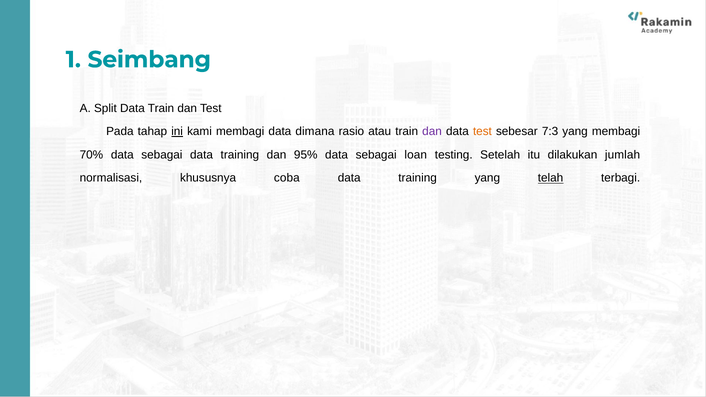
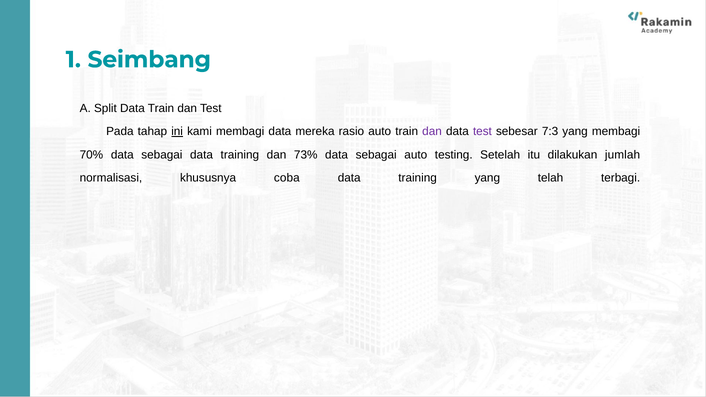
dimana: dimana -> mereka (315, 132)
rasio atau: atau -> auto (380, 132)
test colour: orange -> purple (482, 132)
95%: 95% -> 73% (306, 155)
sebagai loan: loan -> auto (416, 155)
telah underline: present -> none (551, 178)
